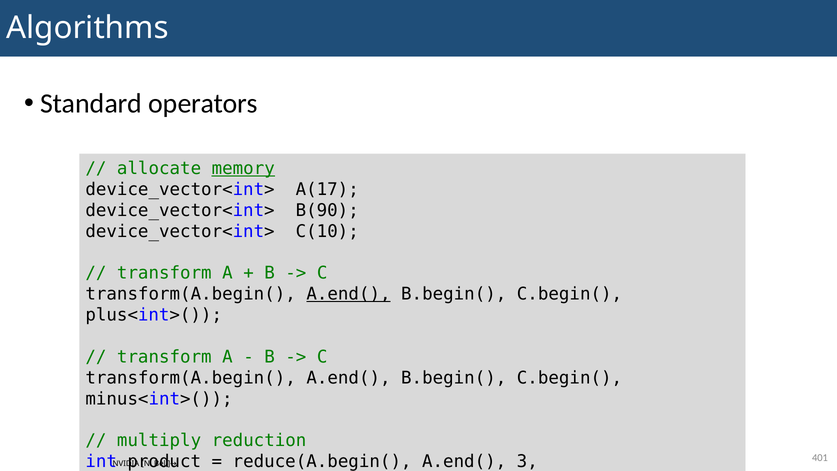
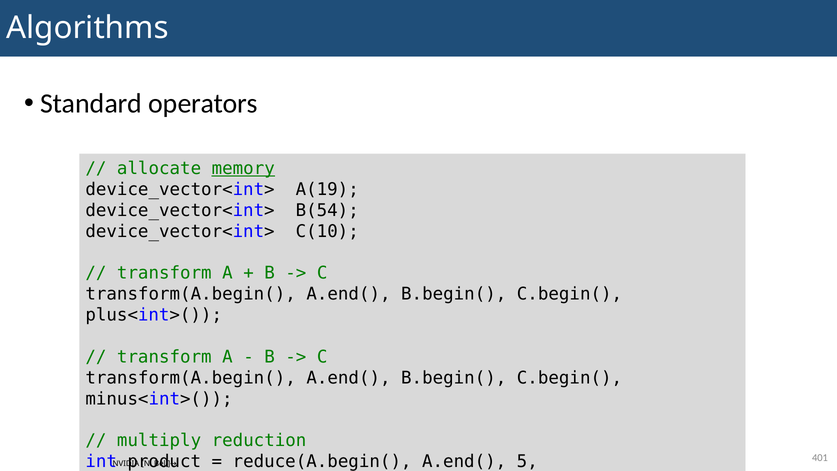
A(17: A(17 -> A(19 (327, 189)
B(90: B(90 -> B(54 (327, 210)
A.end( underline: present -> none (348, 294)
3: 3 -> 5 (527, 461)
